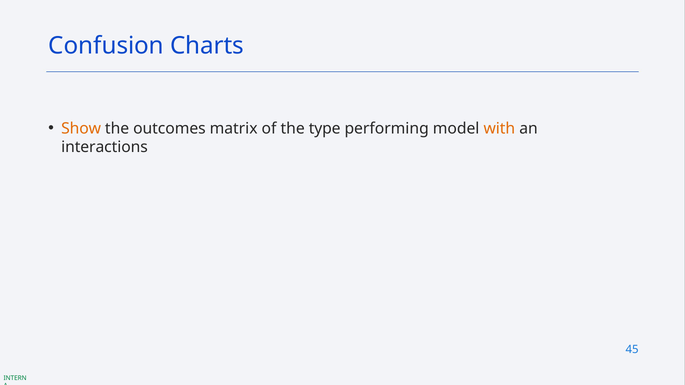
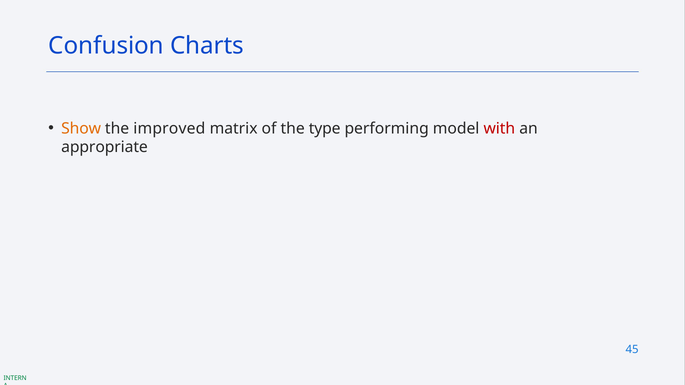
outcomes: outcomes -> improved (169, 129)
with colour: orange -> red (499, 129)
interactions: interactions -> appropriate (104, 147)
